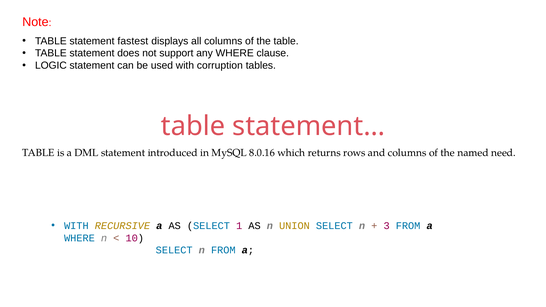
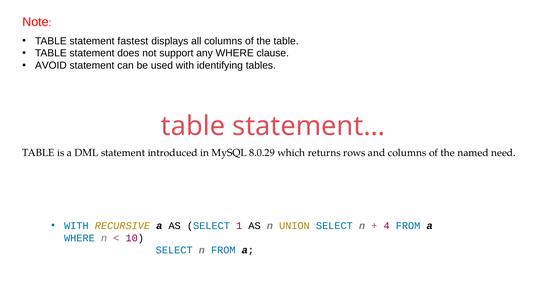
LOGIC: LOGIC -> AVOID (51, 66)
corruption: corruption -> identifying (220, 66)
8.0.16: 8.0.16 -> 8.0.29 (262, 153)
3: 3 -> 4 (387, 226)
